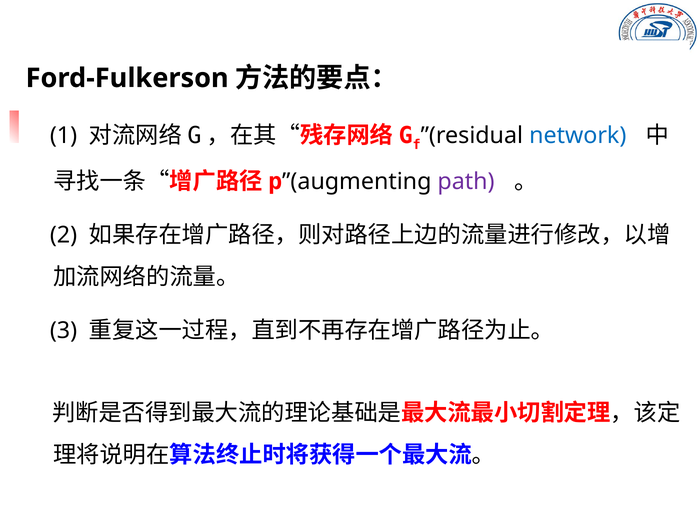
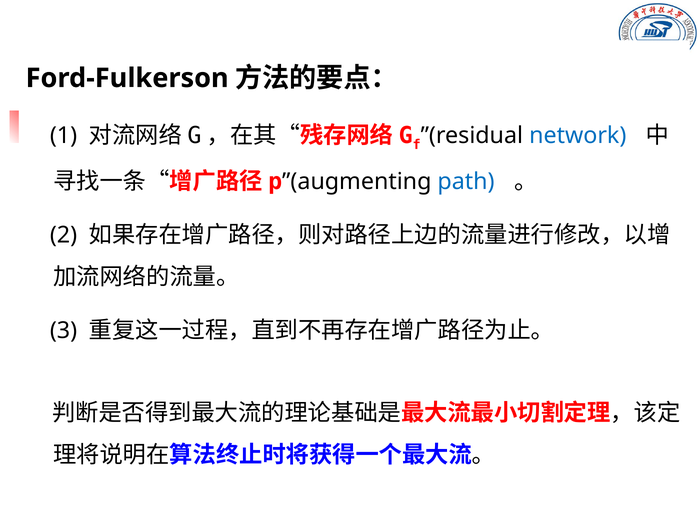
path colour: purple -> blue (466, 181)
